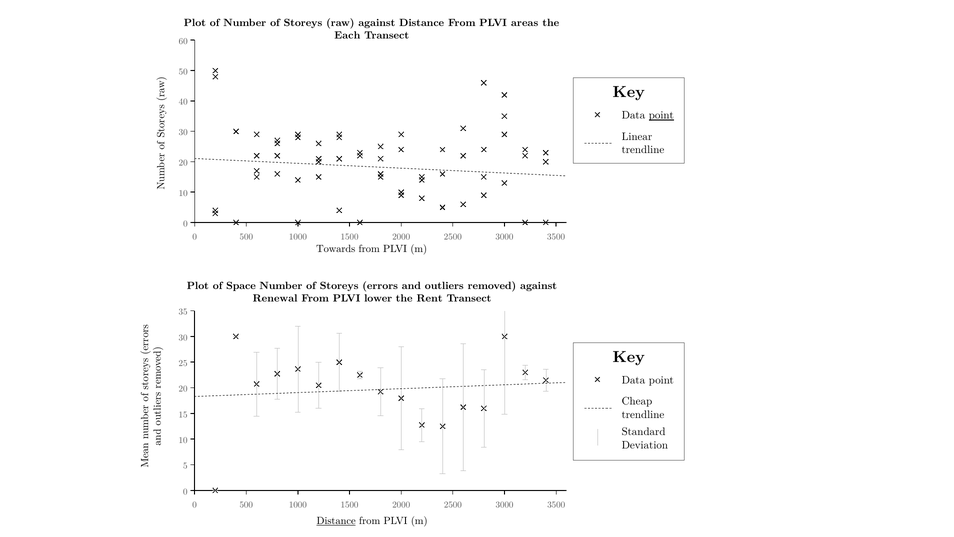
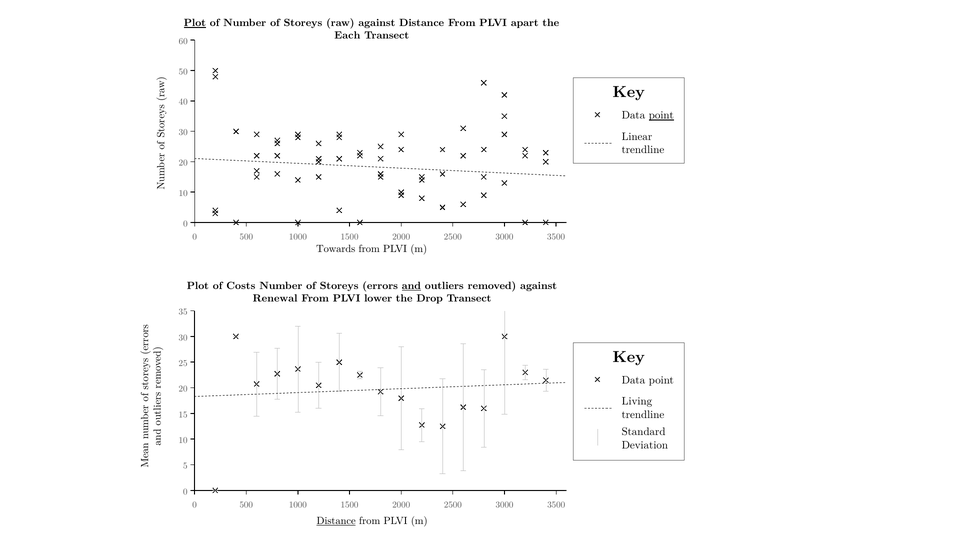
Plot underline: none -> present (195, 23)
areas: areas -> apart (525, 23)
Space: Space -> Costs (241, 286)
and underline: none -> present (411, 286)
Rent: Rent -> Drop (430, 298)
Cheap: Cheap -> Living (637, 401)
